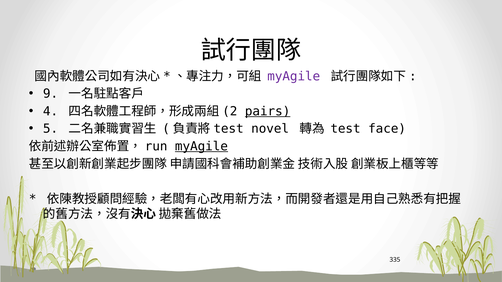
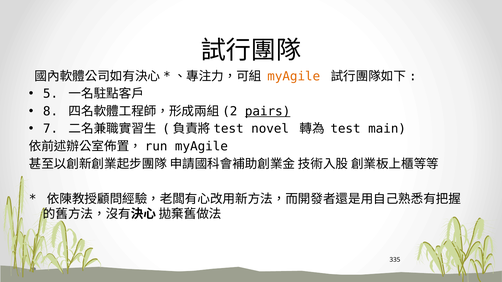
myAgile colour: purple -> orange (294, 76)
9: 9 -> 5 (51, 94)
4: 4 -> 8 (51, 111)
5: 5 -> 7 (51, 129)
face: face -> main (387, 129)
myAgile underline: present -> none (201, 147)
